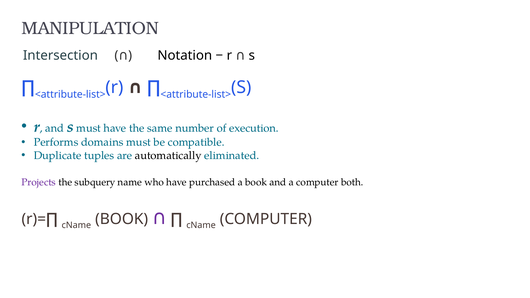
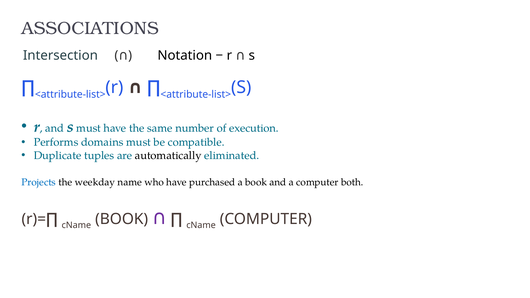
MANIPULATION: MANIPULATION -> ASSOCIATIONS (90, 28)
Projects colour: purple -> blue (39, 182)
subquery: subquery -> weekday (95, 182)
